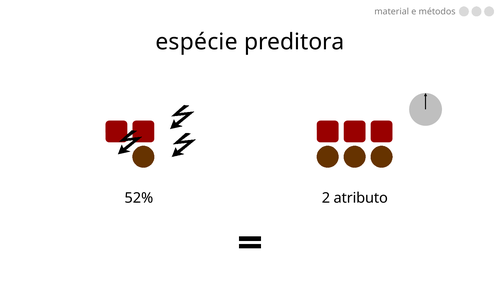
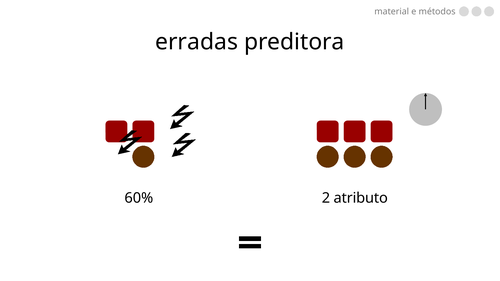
espécie: espécie -> erradas (197, 42)
52%: 52% -> 60% (139, 198)
